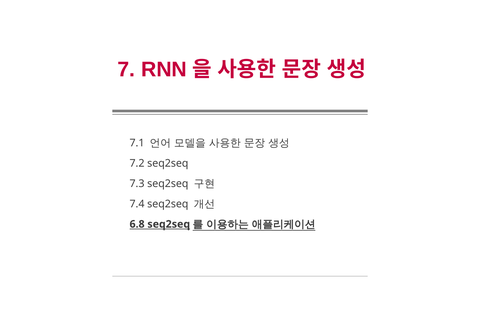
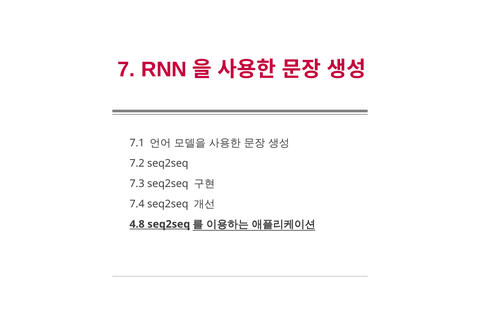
6.8: 6.8 -> 4.8 (137, 224)
